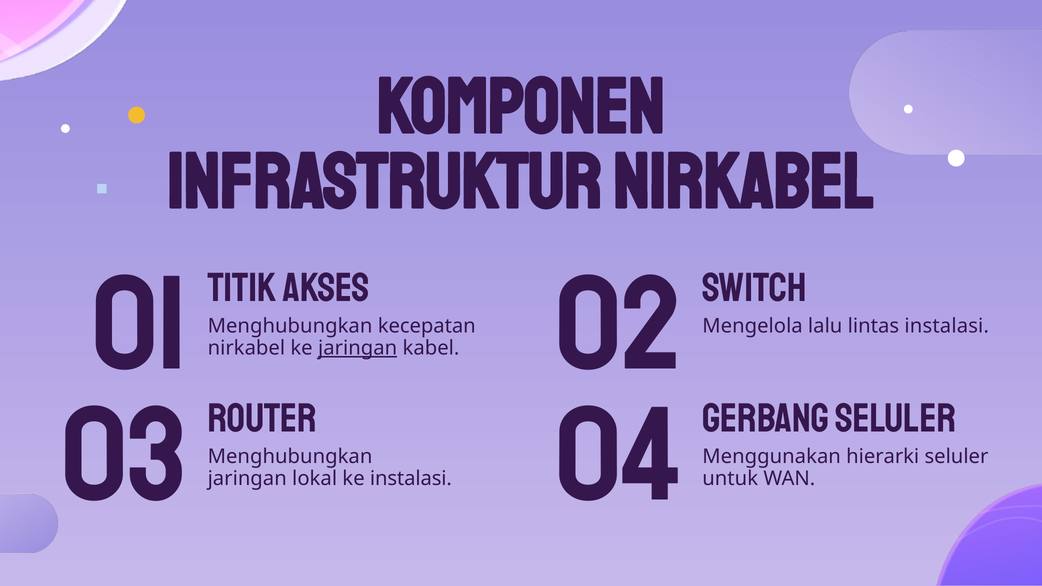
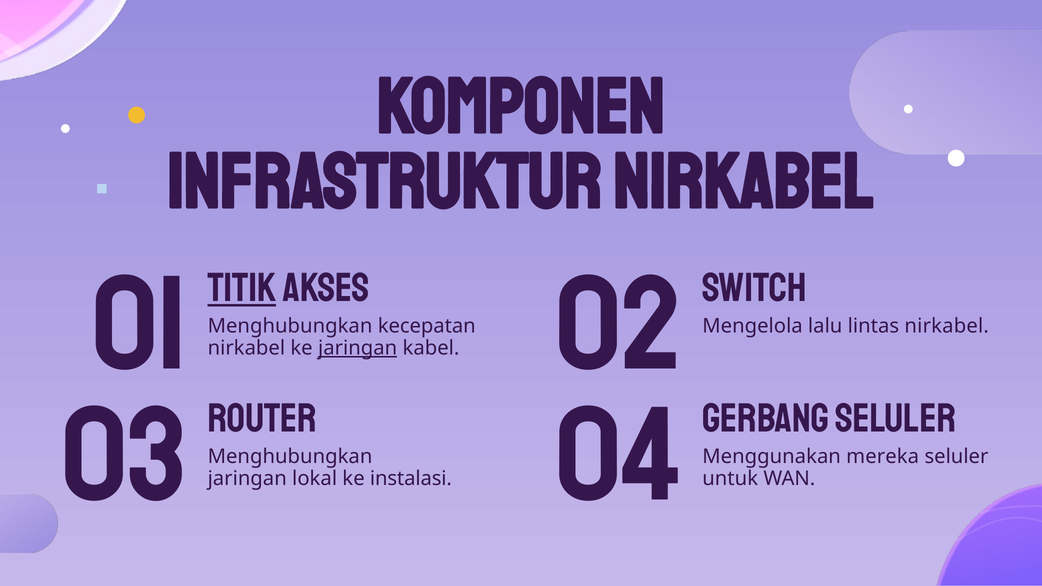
Titik underline: none -> present (242, 288)
lintas instalasi: instalasi -> nirkabel (947, 326)
hierarki: hierarki -> mereka (883, 457)
